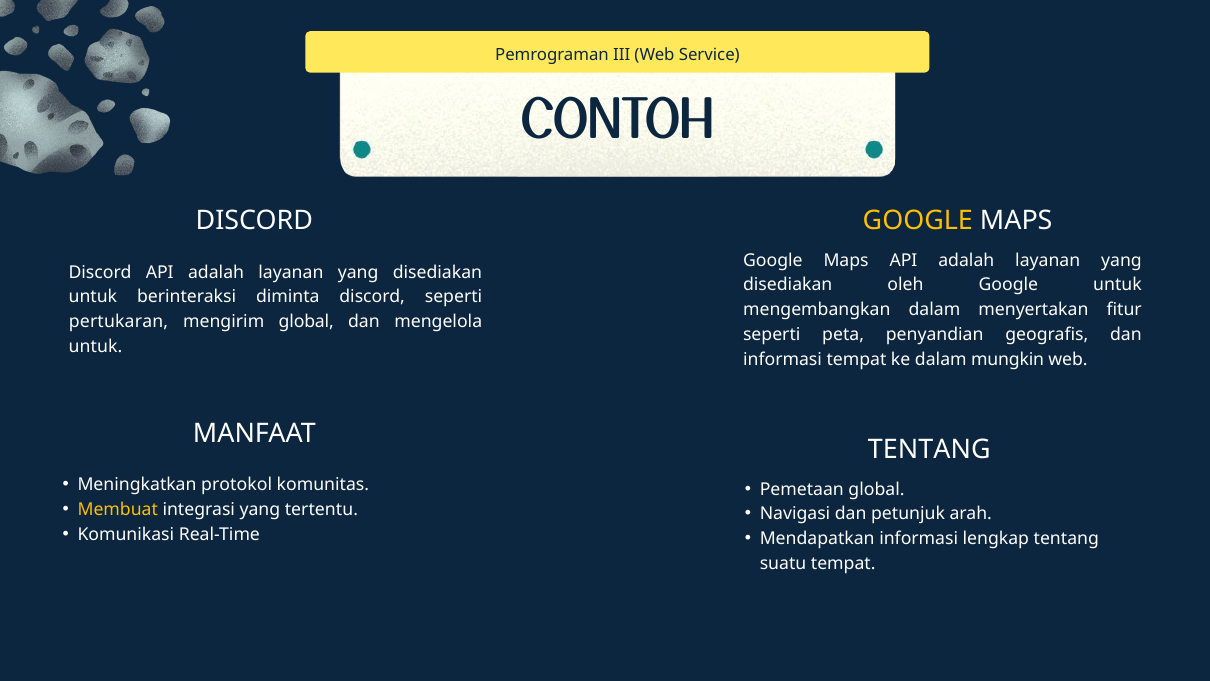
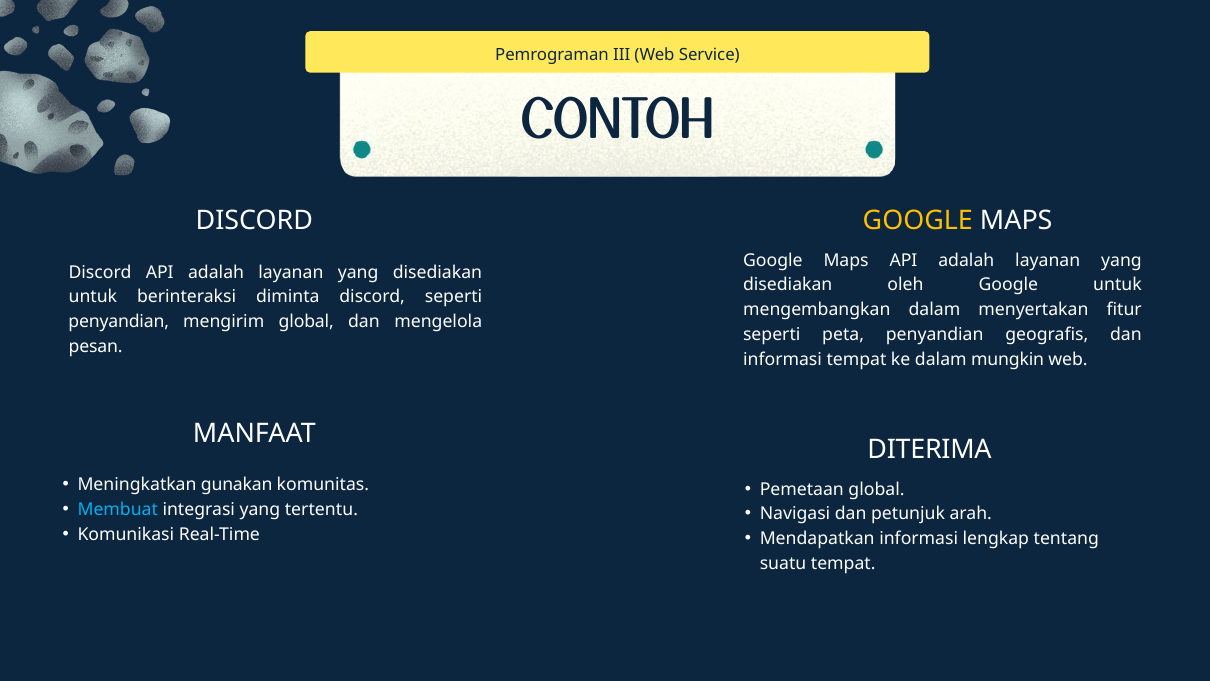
pertukaran: pertukaran -> penyandian (119, 322)
untuk: untuk -> pesan (96, 346)
TENTANG: TENTANG -> DITERIMA (930, 450)
protokol: protokol -> gunakan (237, 485)
Membuat colour: yellow -> light blue (118, 510)
